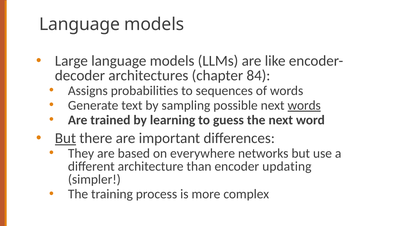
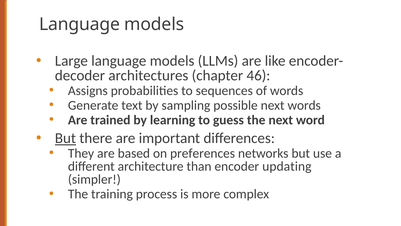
84: 84 -> 46 (258, 75)
words underline: present -> none (304, 105)
everywhere: everywhere -> preferences (203, 153)
